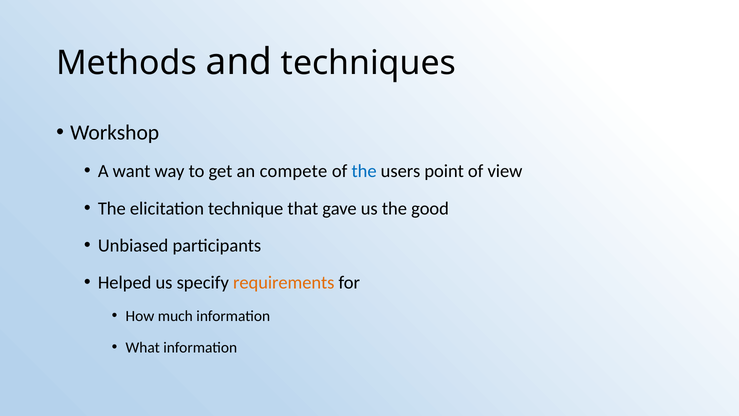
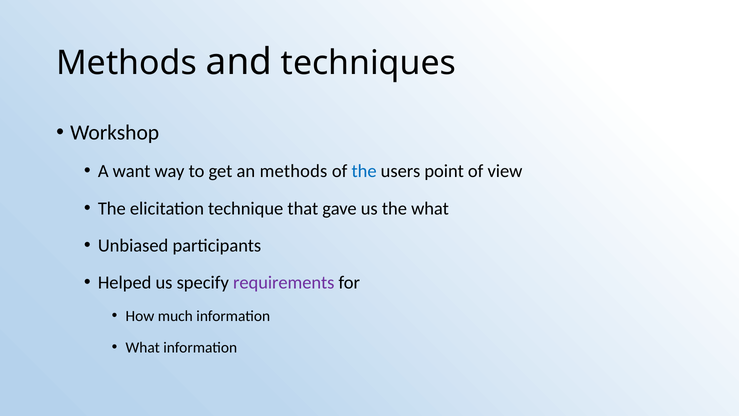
an compete: compete -> methods (293, 171)
the good: good -> what (430, 208)
requirements colour: orange -> purple (284, 283)
